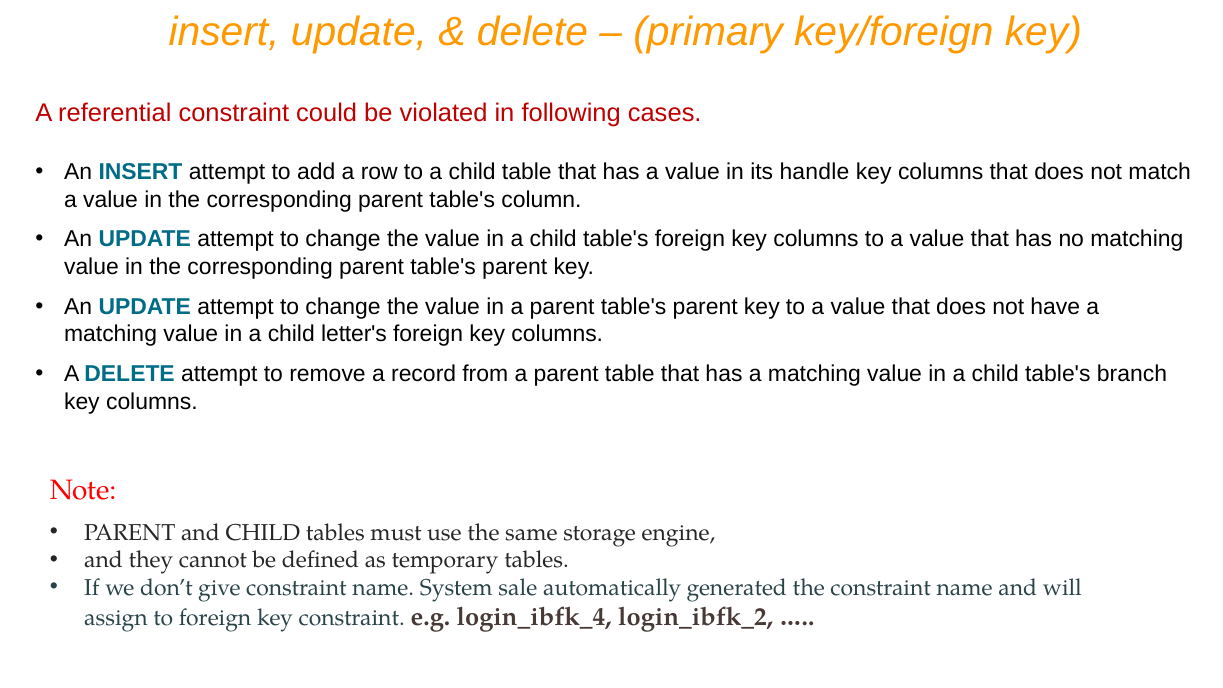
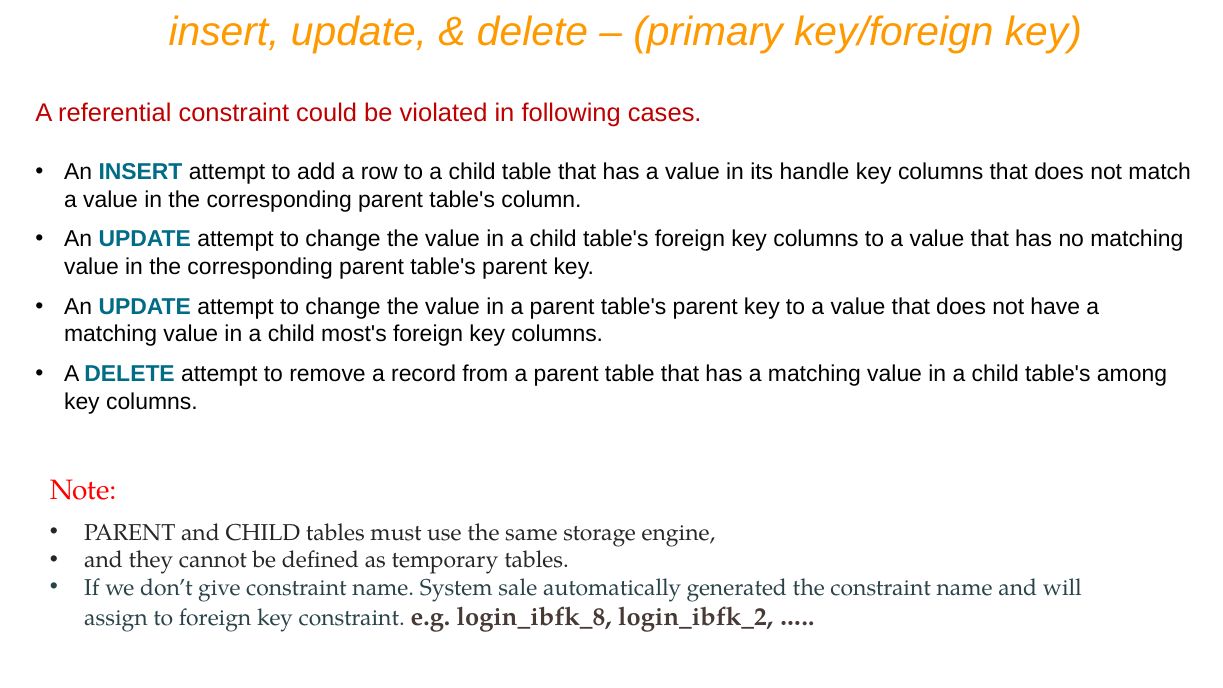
letter's: letter's -> most's (354, 334)
branch: branch -> among (1132, 374)
login_ibfk_4: login_ibfk_4 -> login_ibfk_8 (534, 617)
